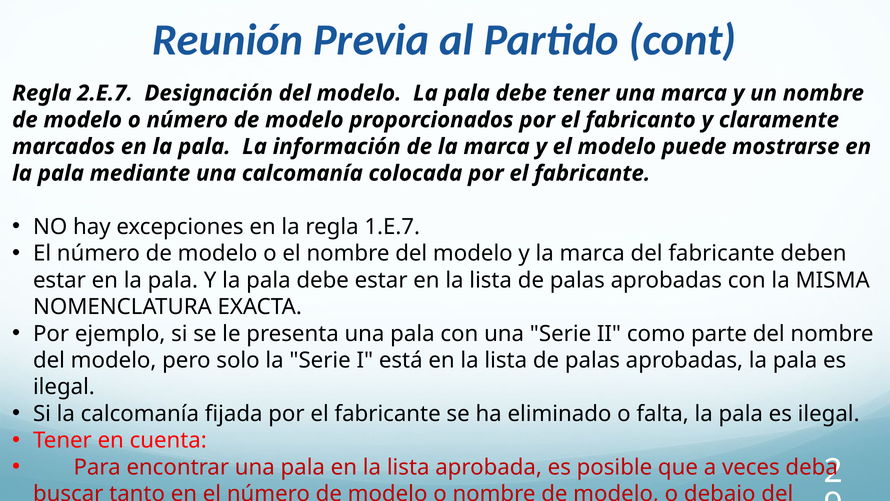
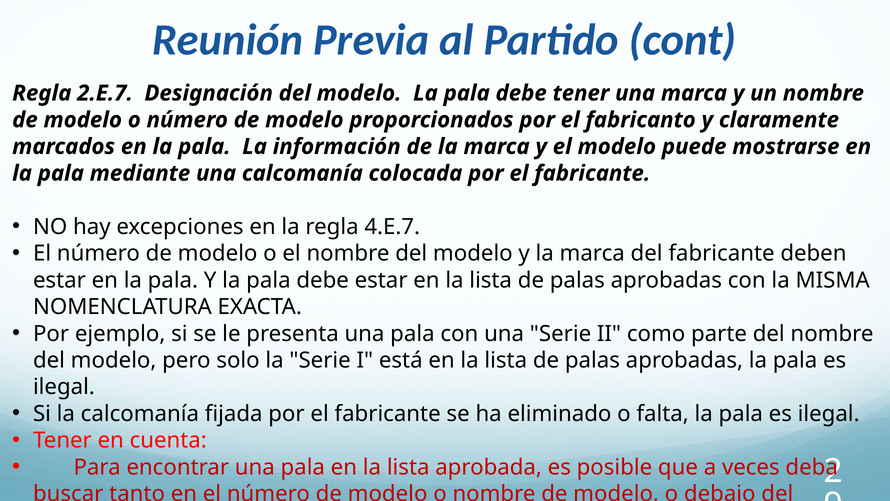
1.E.7: 1.E.7 -> 4.E.7 (392, 227)
